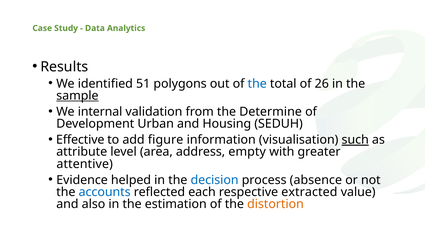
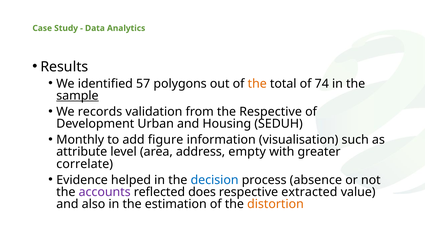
51: 51 -> 57 (143, 84)
the colour: blue -> orange (257, 84)
26: 26 -> 74 (322, 84)
internal: internal -> records (100, 112)
the Determine: Determine -> Respective (271, 112)
Effective: Effective -> Monthly (80, 140)
such underline: present -> none (355, 140)
attentive: attentive -> correlate (85, 164)
accounts colour: blue -> purple (105, 192)
each: each -> does (202, 192)
